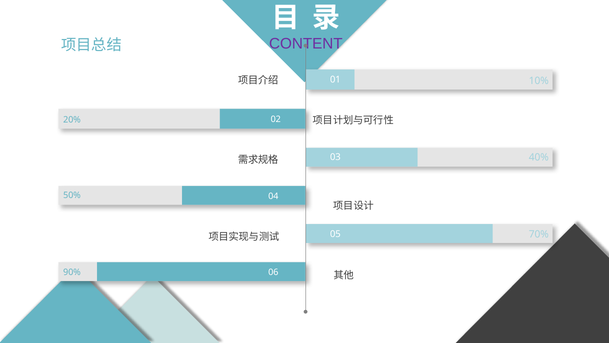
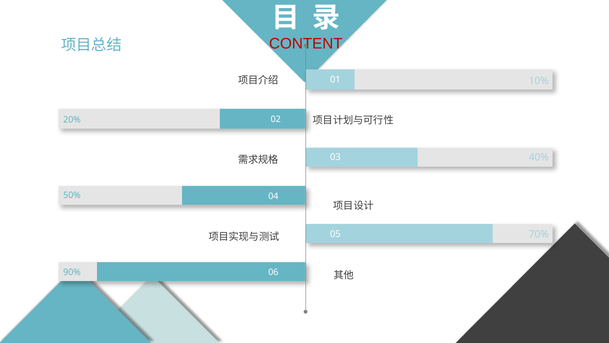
CONTENT colour: purple -> red (306, 44)
